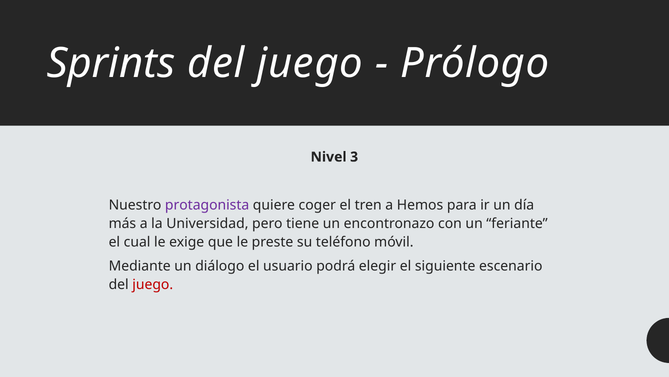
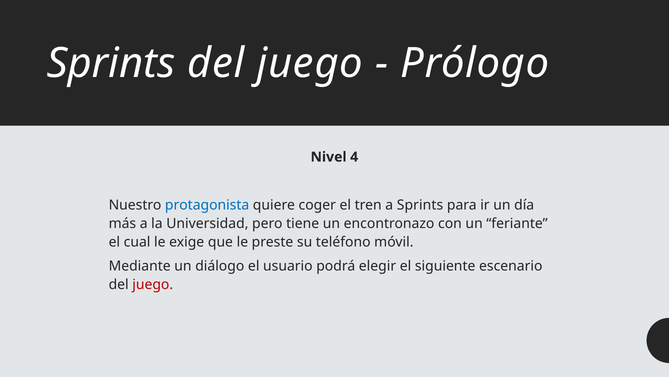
3: 3 -> 4 (354, 157)
protagonista colour: purple -> blue (207, 205)
a Hemos: Hemos -> Sprints (420, 205)
